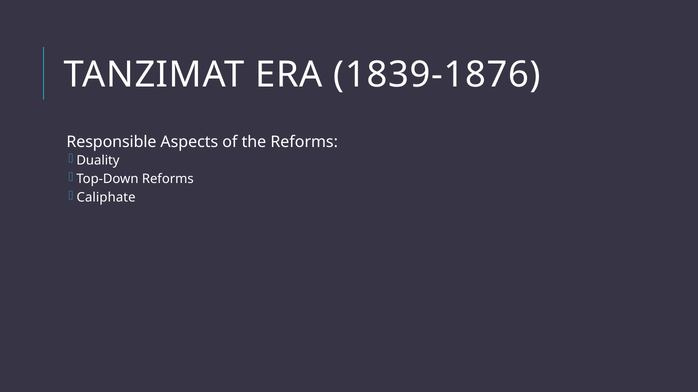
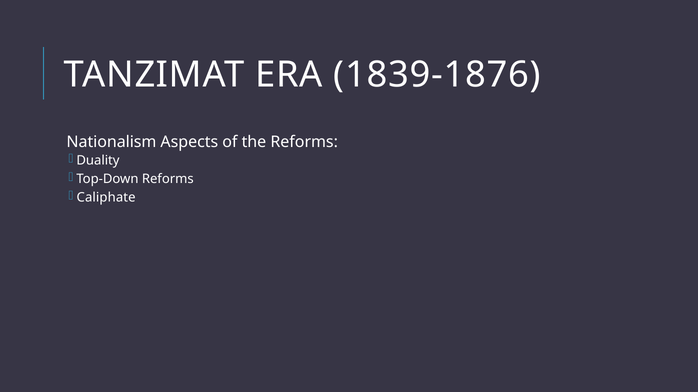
Responsible: Responsible -> Nationalism (111, 142)
